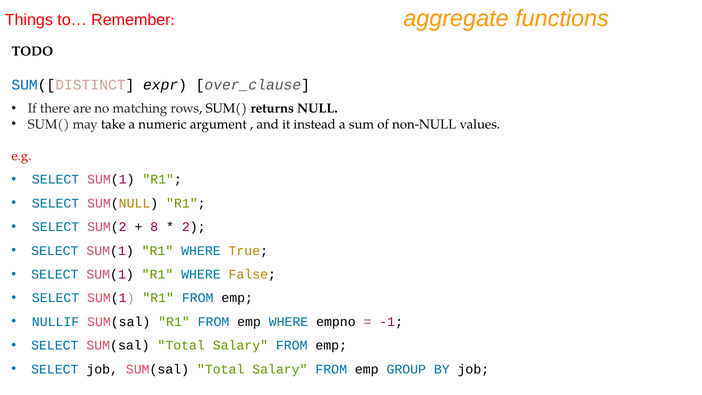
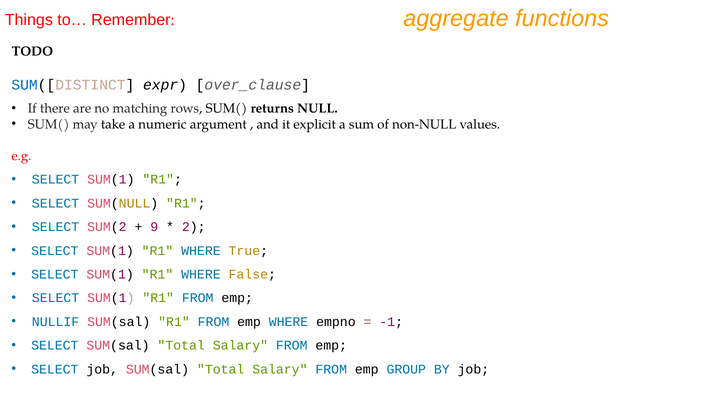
instead: instead -> explicit (315, 124)
8: 8 -> 9 (154, 227)
